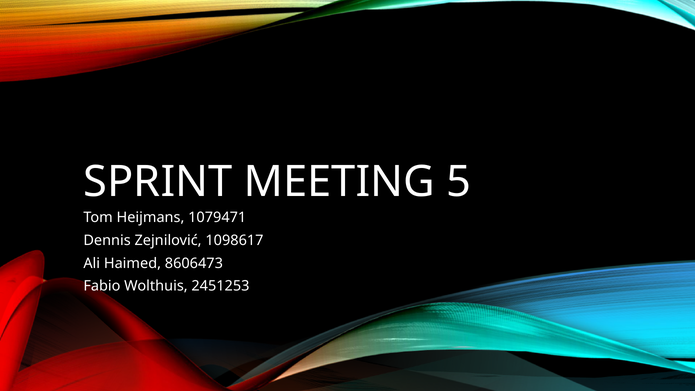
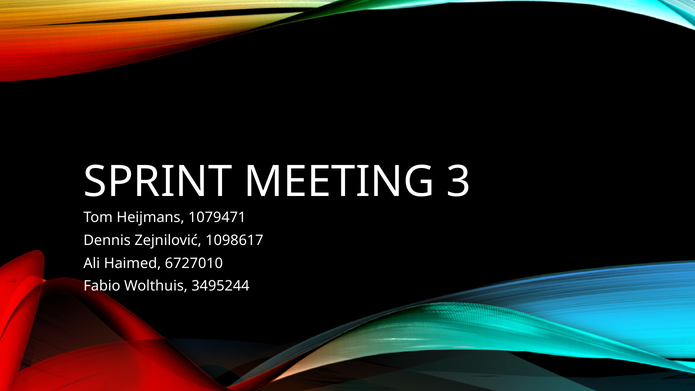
5: 5 -> 3 (459, 182)
8606473: 8606473 -> 6727010 (194, 263)
2451253: 2451253 -> 3495244 (220, 286)
